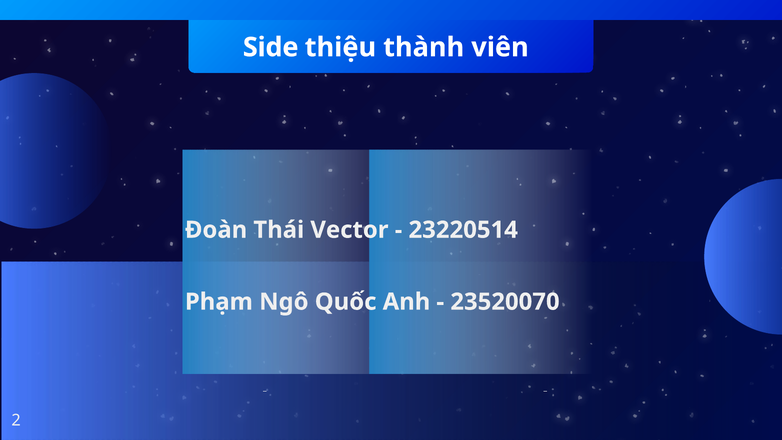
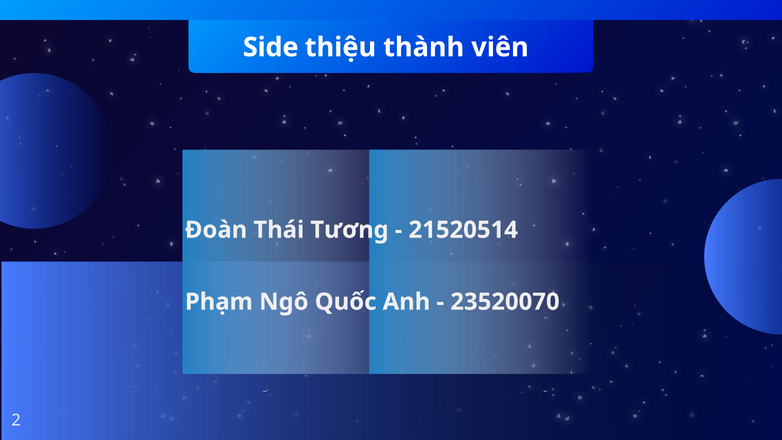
Vector: Vector -> Tương (350, 230)
23220514: 23220514 -> 21520514 (463, 230)
